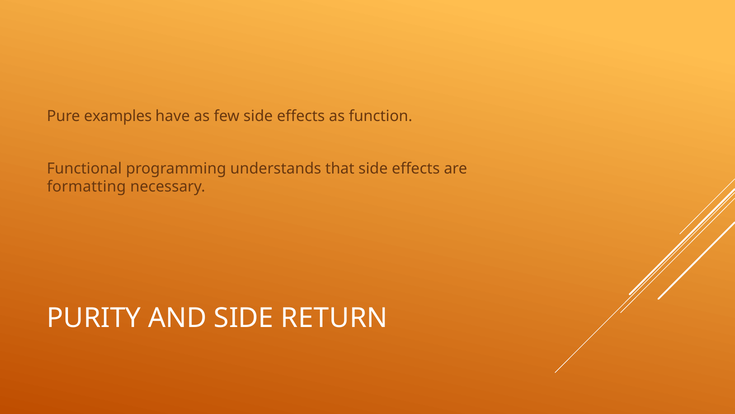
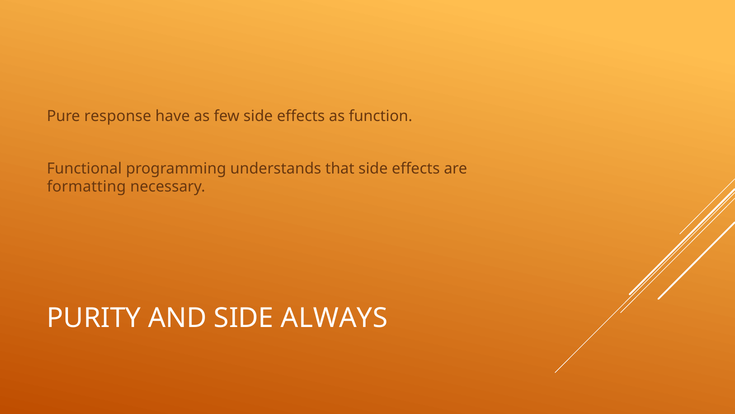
examples: examples -> response (118, 116)
RETURN: RETURN -> ALWAYS (334, 318)
